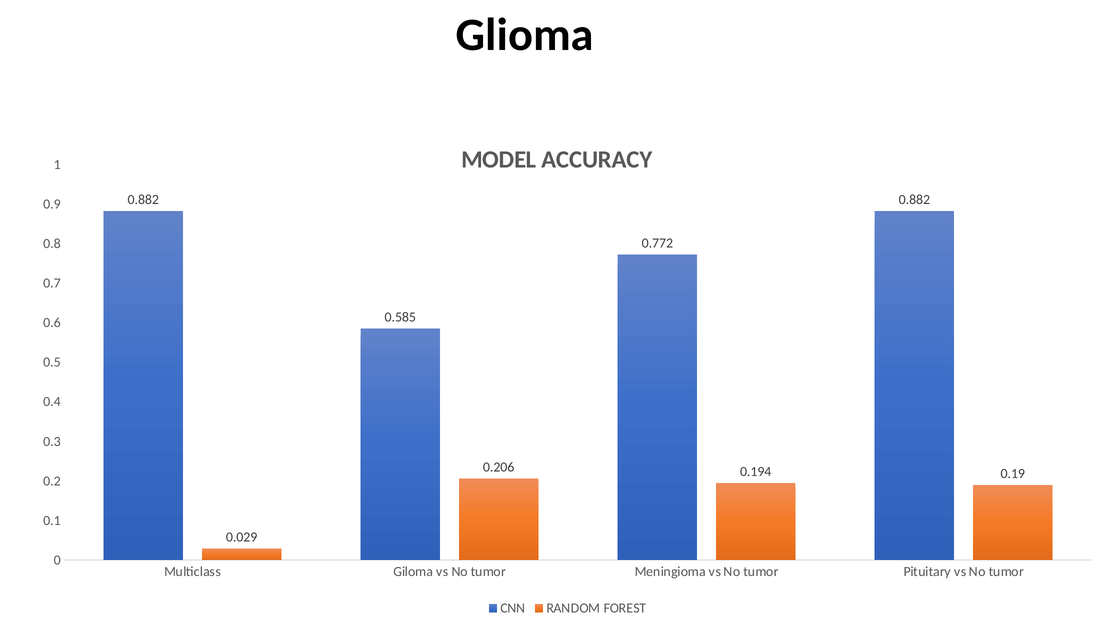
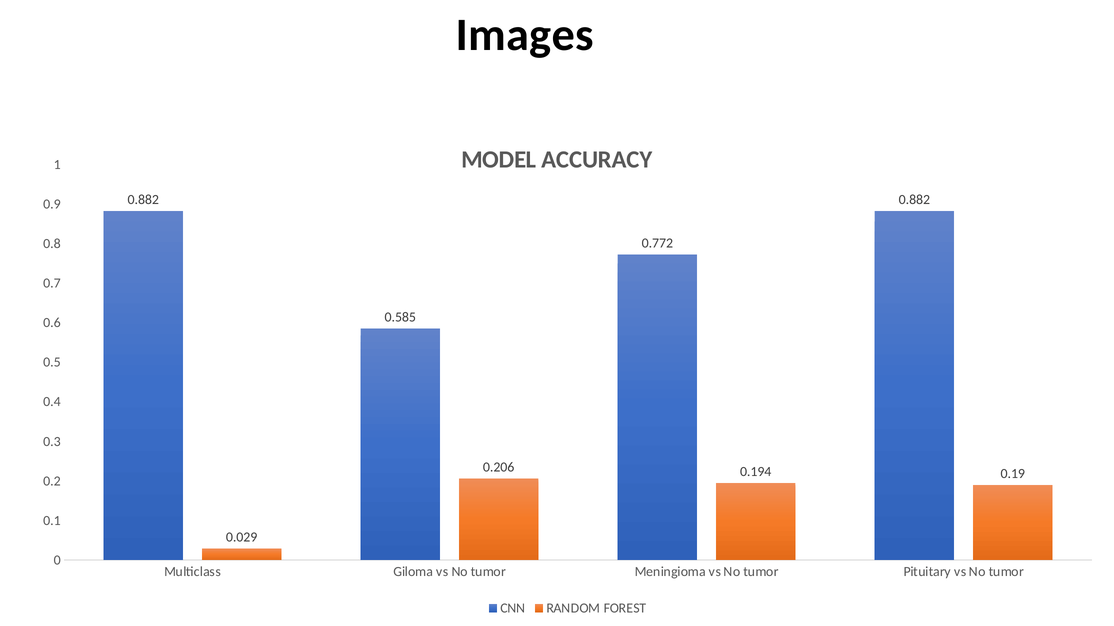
Glioma: Glioma -> Images (525, 35)
